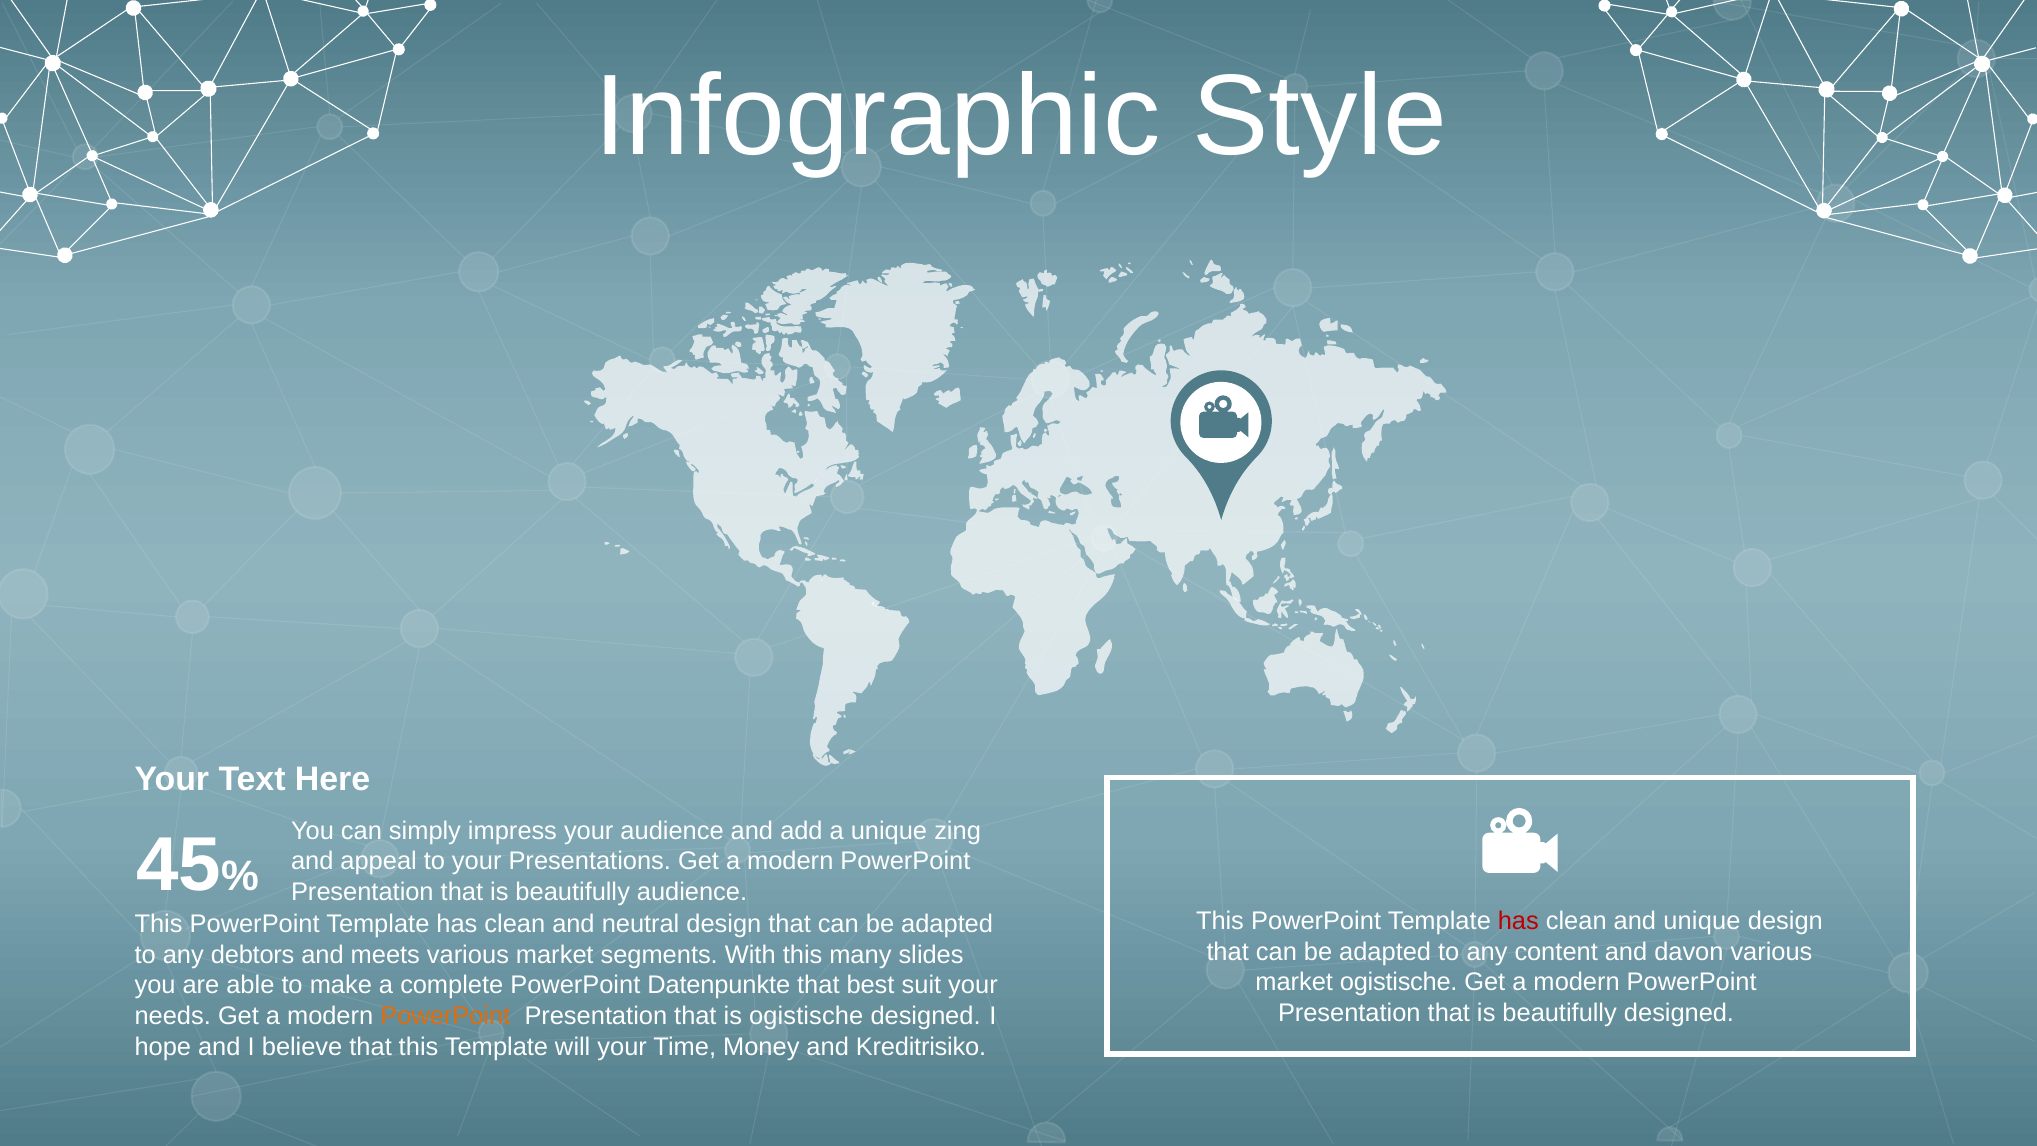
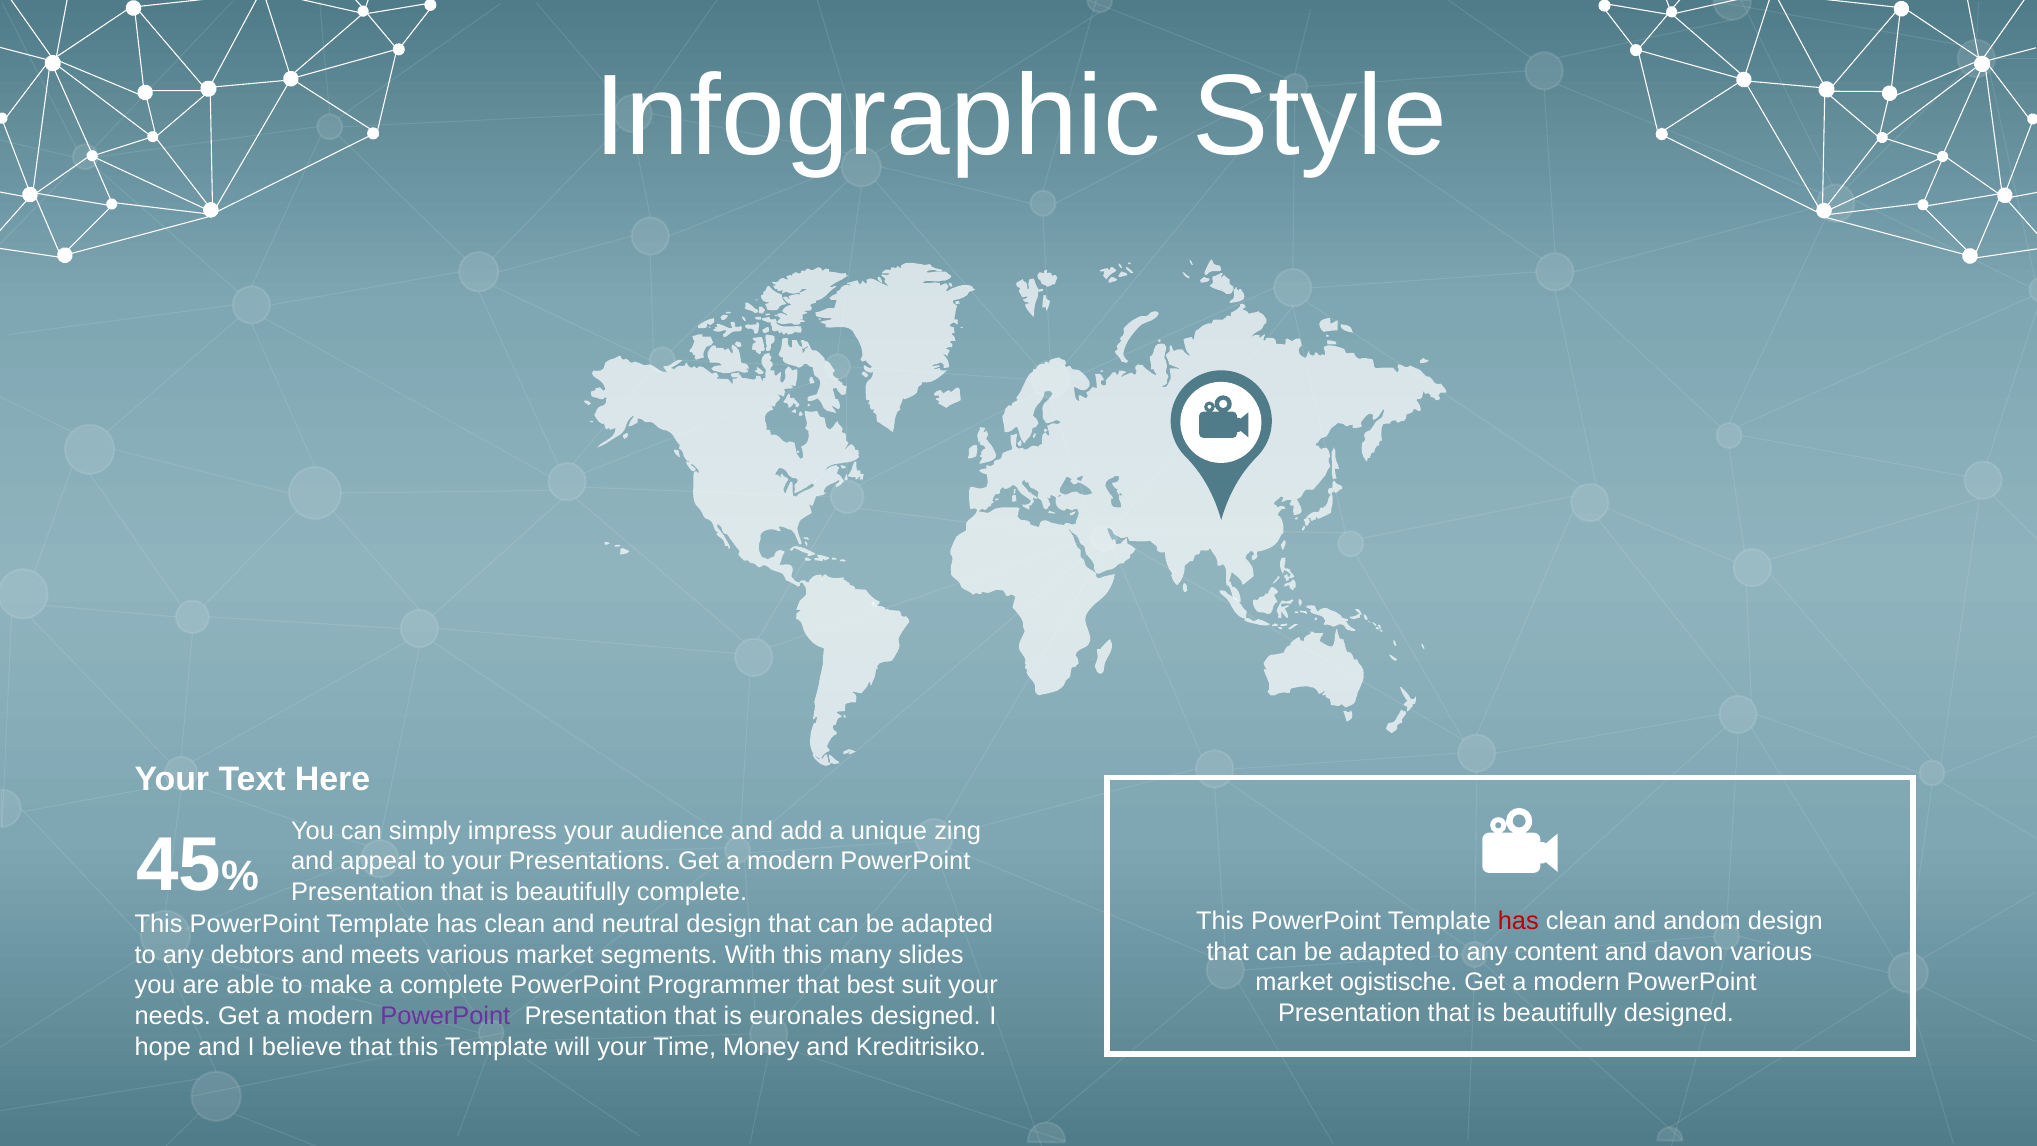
beautifully audience: audience -> complete (692, 892)
and unique: unique -> andom (1702, 921)
Datenpunkte: Datenpunkte -> Programmer (719, 985)
PowerPoint colour: orange -> purple (445, 1016)
is ogistische: ogistische -> euronales (806, 1016)
